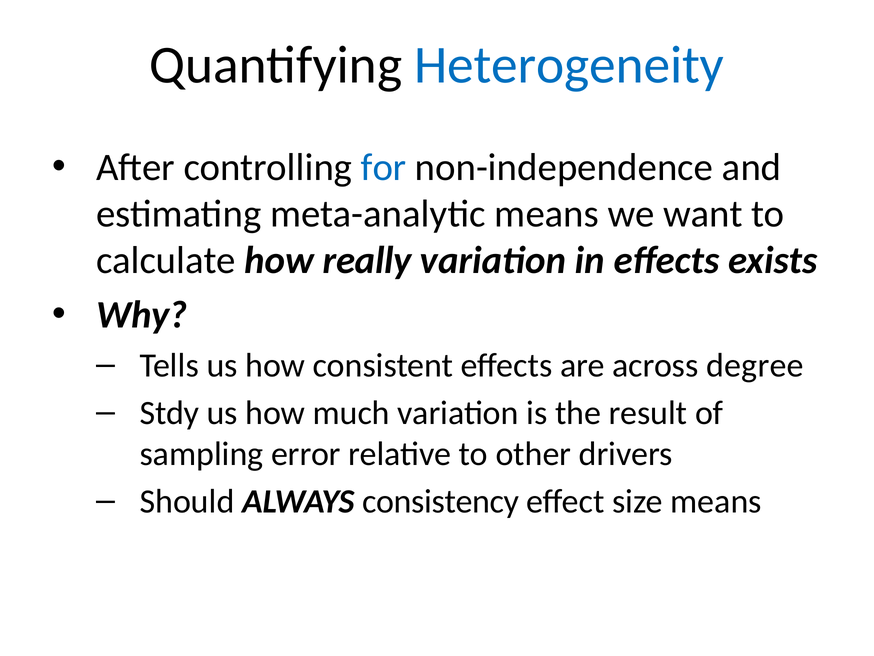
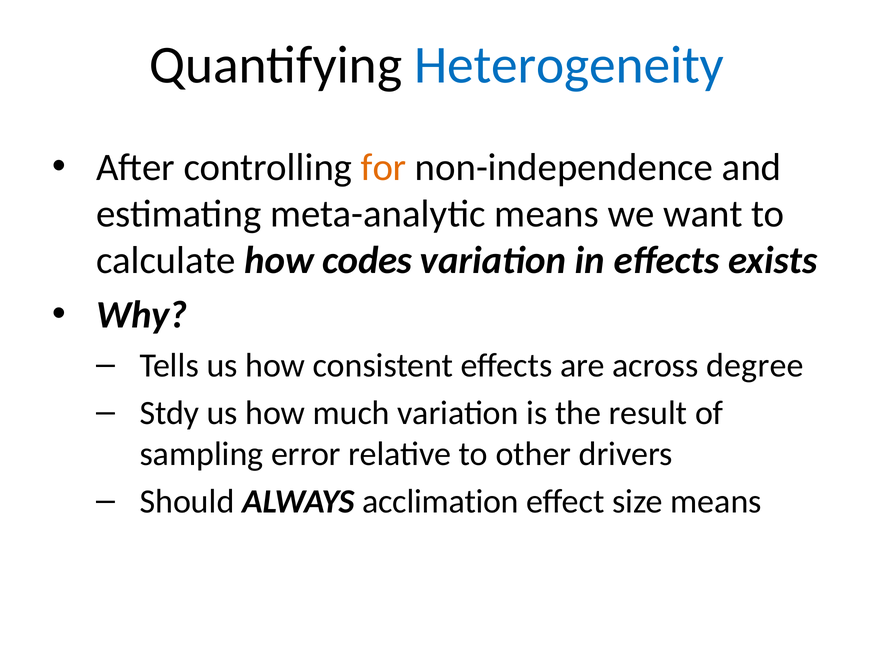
for colour: blue -> orange (384, 167)
really: really -> codes (367, 260)
consistency: consistency -> acclimation (441, 501)
